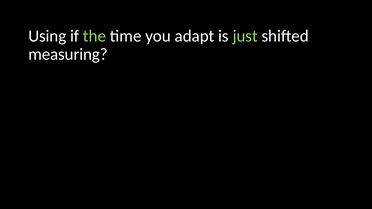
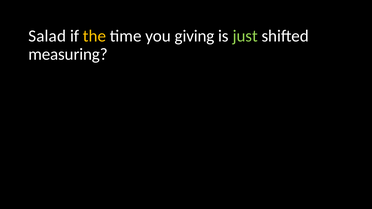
Using: Using -> Salad (47, 36)
the colour: light green -> yellow (95, 36)
adapt: adapt -> giving (195, 36)
